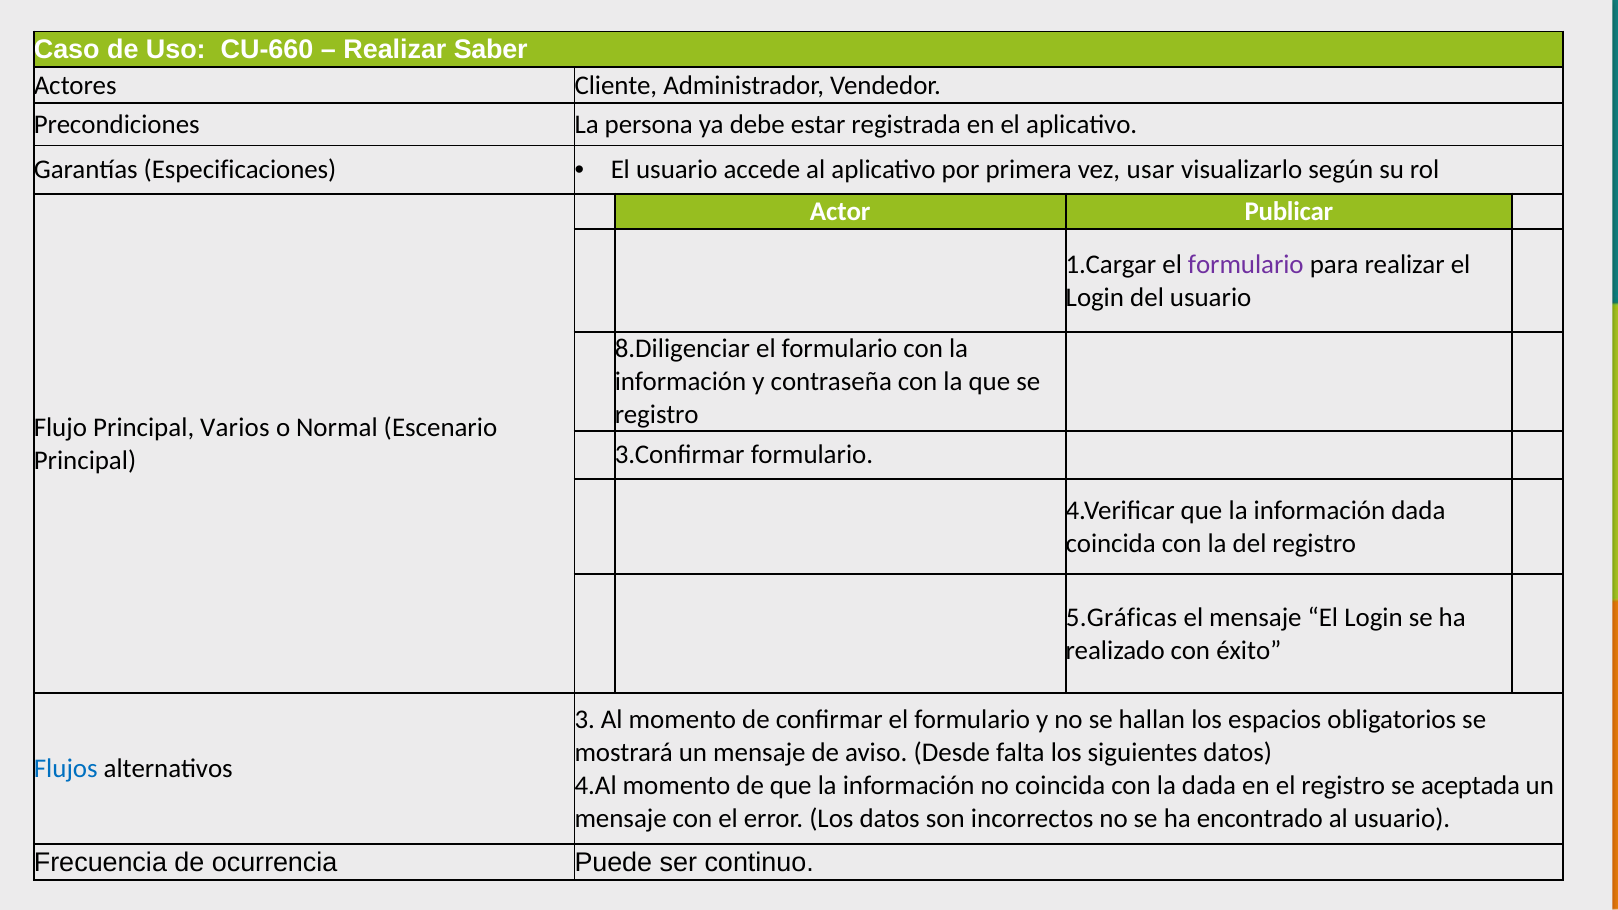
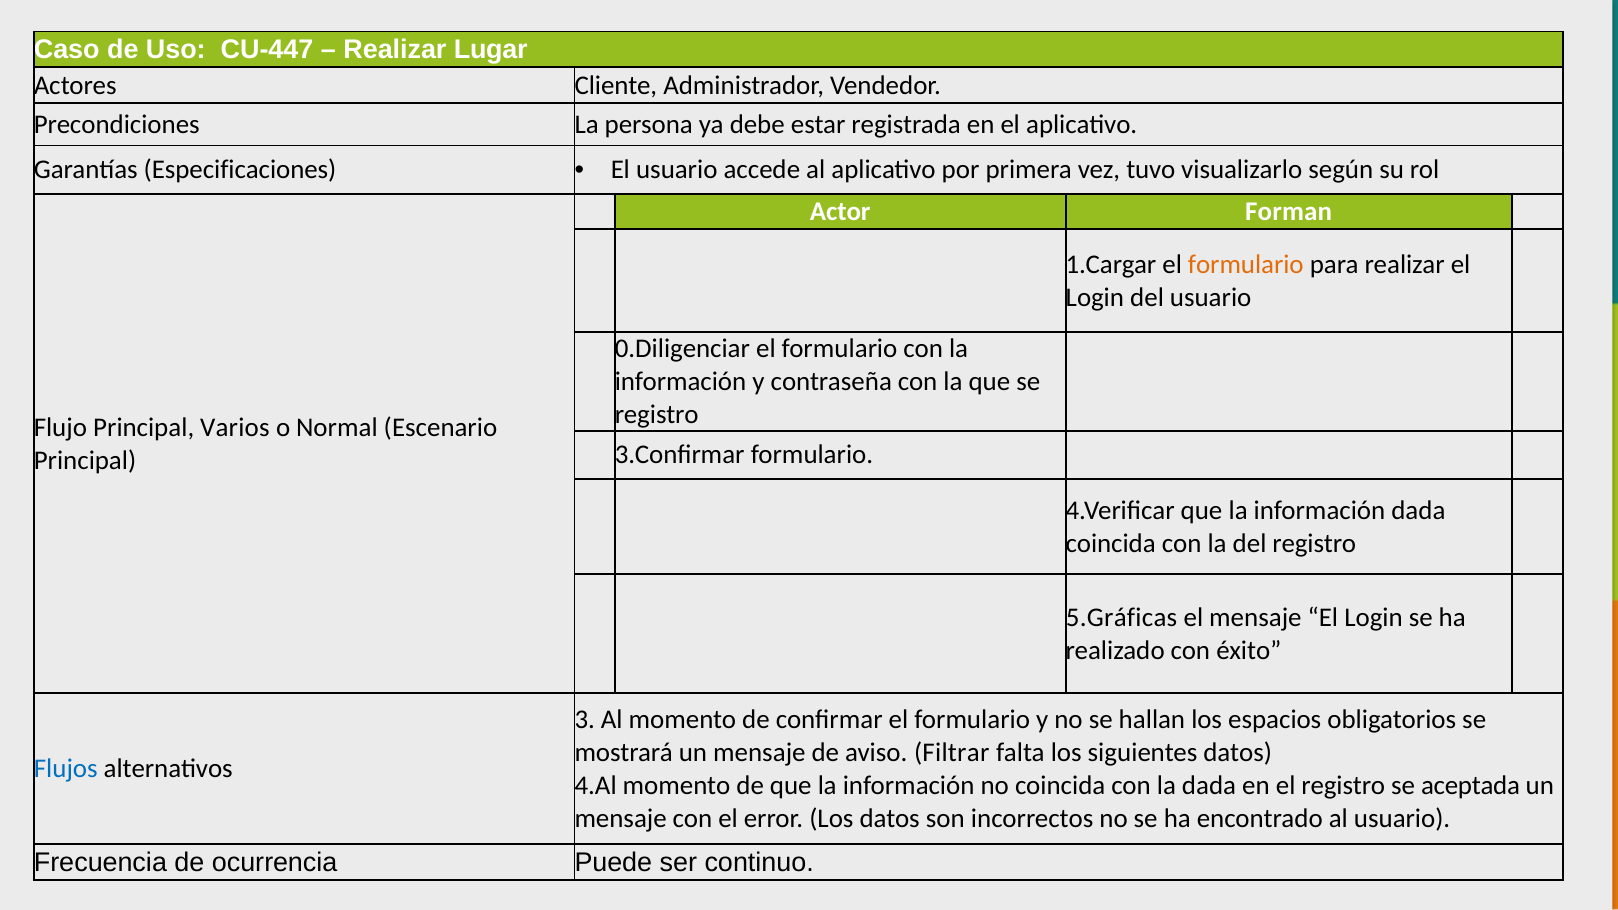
CU-660: CU-660 -> CU-447 (267, 50)
Saber: Saber -> Lugar (491, 50)
usar: usar -> tuvo (1151, 170)
Publicar: Publicar -> Forman (1289, 212)
formulario colour: purple -> orange (1246, 265)
8.Diligenciar: 8.Diligenciar -> 0.Diligenciar (682, 349)
Desde: Desde -> Filtrar (952, 753)
